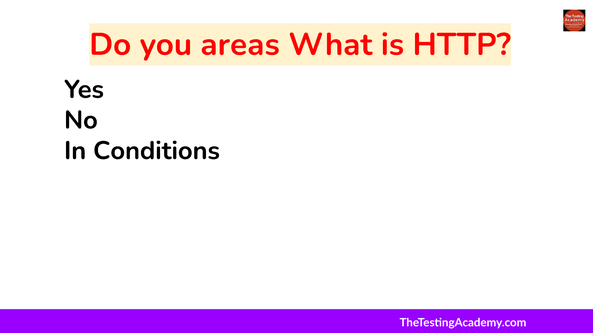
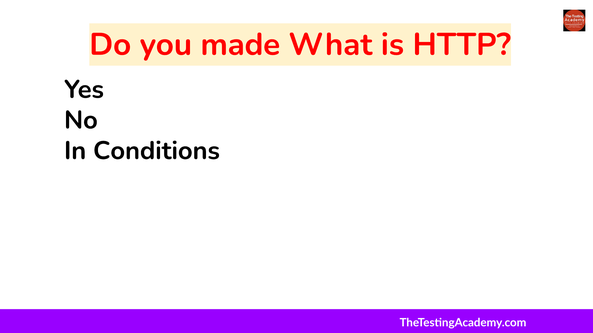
areas: areas -> made (240, 45)
